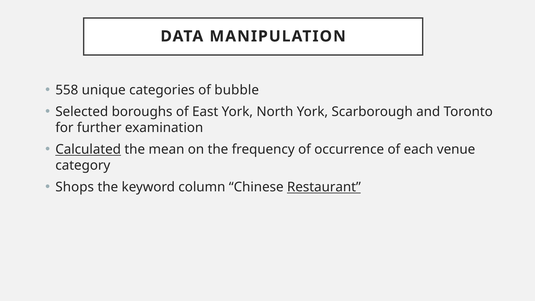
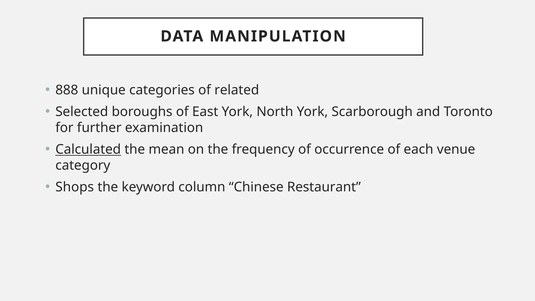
558: 558 -> 888 (67, 90)
bubble: bubble -> related (237, 90)
Restaurant underline: present -> none (324, 187)
